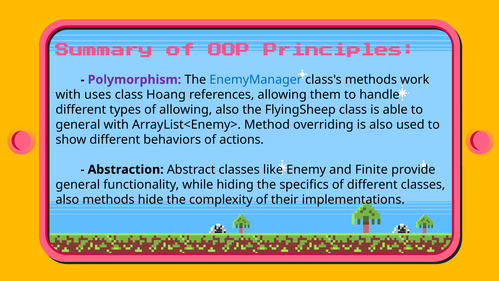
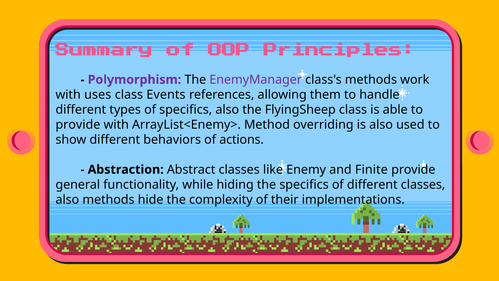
EnemyManager colour: blue -> purple (256, 80)
Hoang: Hoang -> Events (166, 95)
of allowing: allowing -> specifics (186, 110)
general: general -> provide (78, 125)
